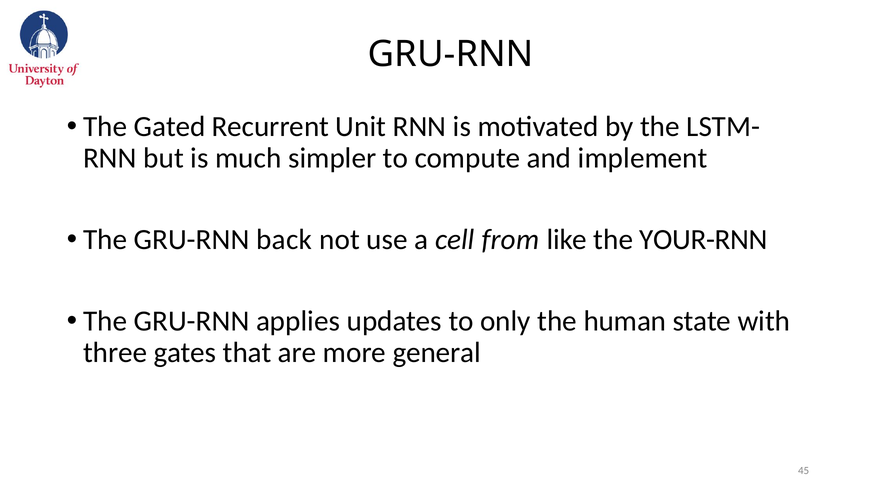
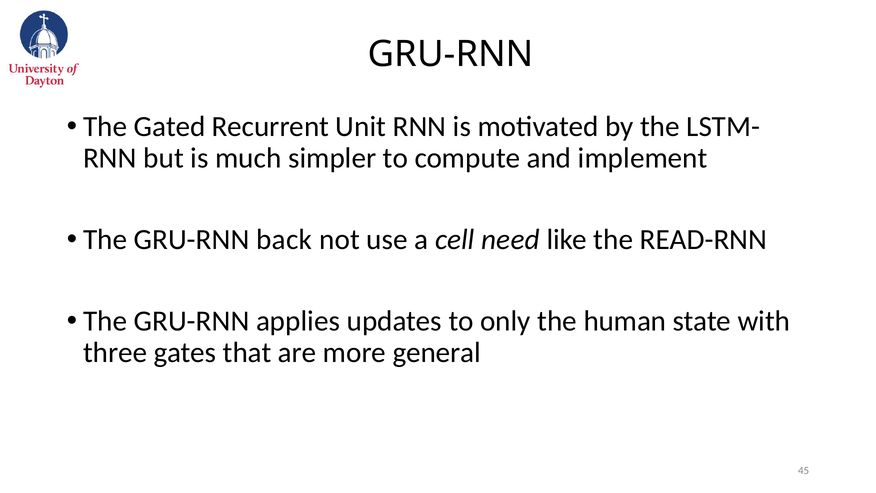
from: from -> need (510, 239)
YOUR-RNN: YOUR-RNN -> READ-RNN (703, 239)
